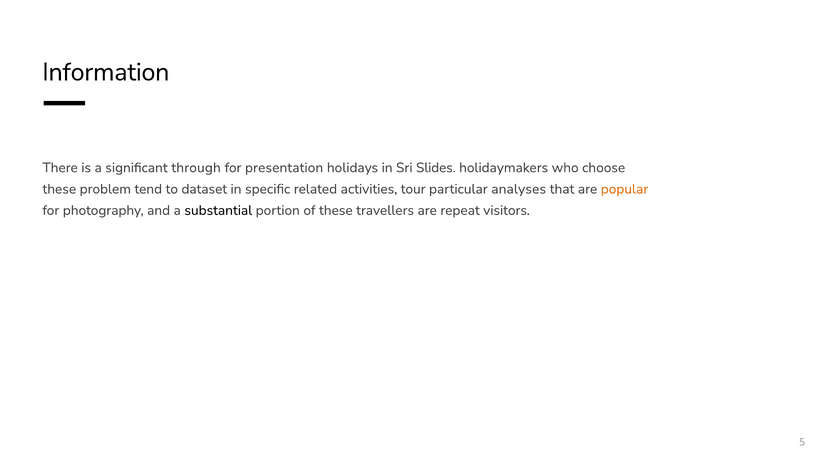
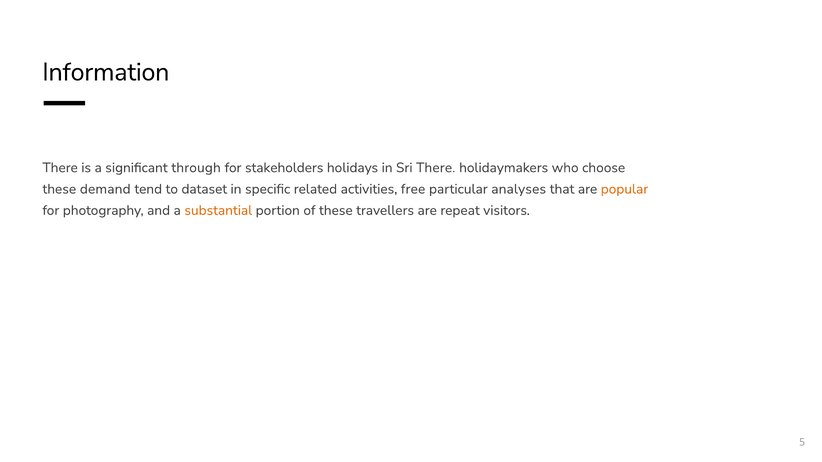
presentation: presentation -> stakeholders (284, 168)
Sri Slides: Slides -> There (436, 168)
problem: problem -> demand (105, 189)
tour: tour -> free (413, 189)
substantial colour: black -> orange (218, 211)
